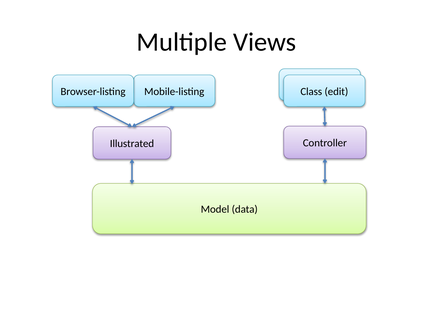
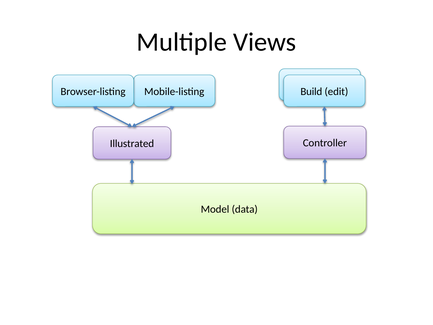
Class: Class -> Build (311, 91)
